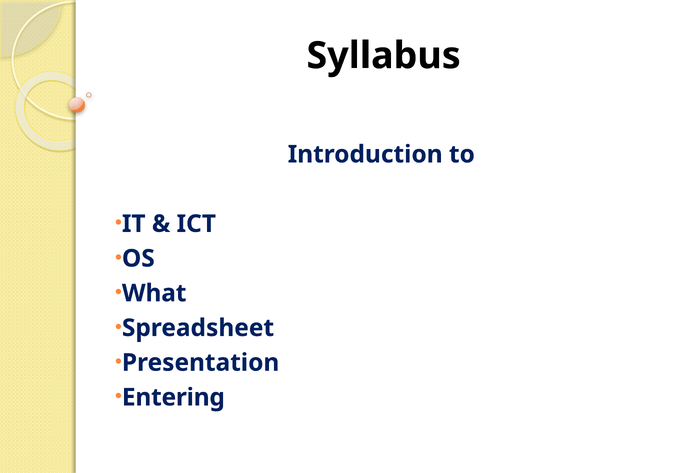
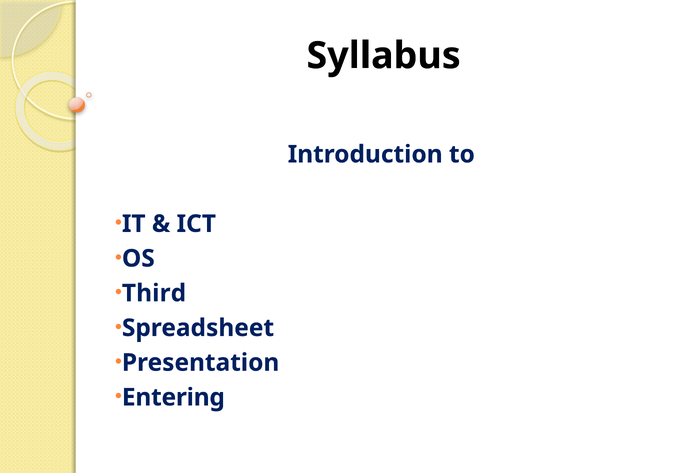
What: What -> Third (154, 293)
